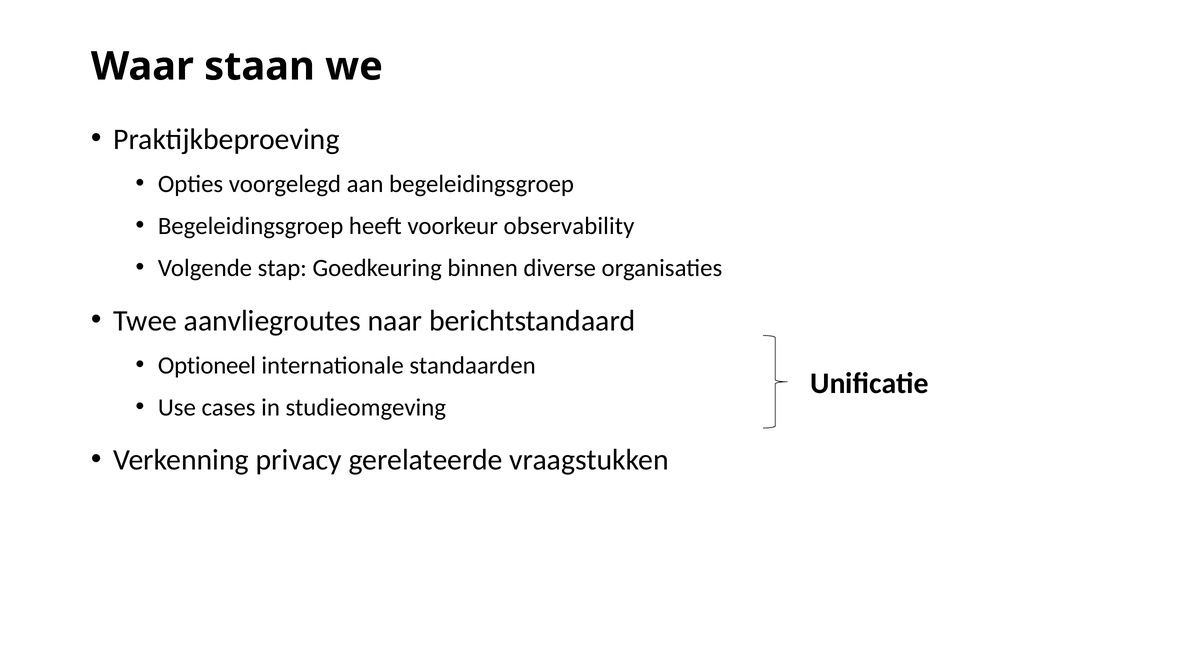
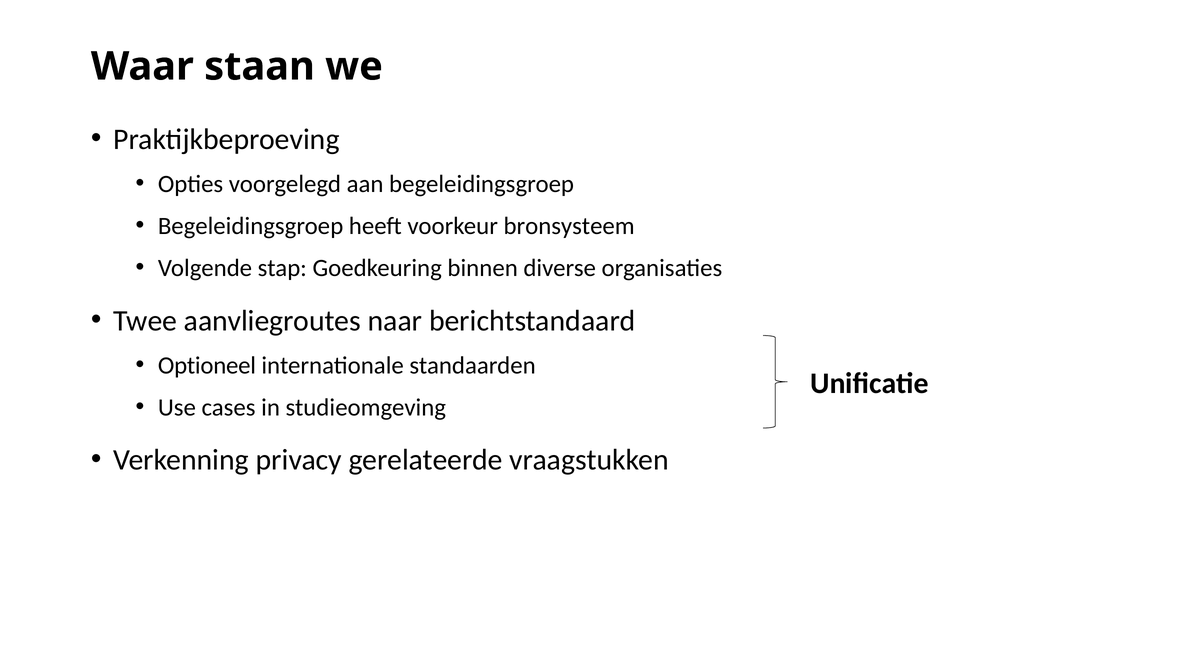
observability: observability -> bronsysteem (569, 226)
